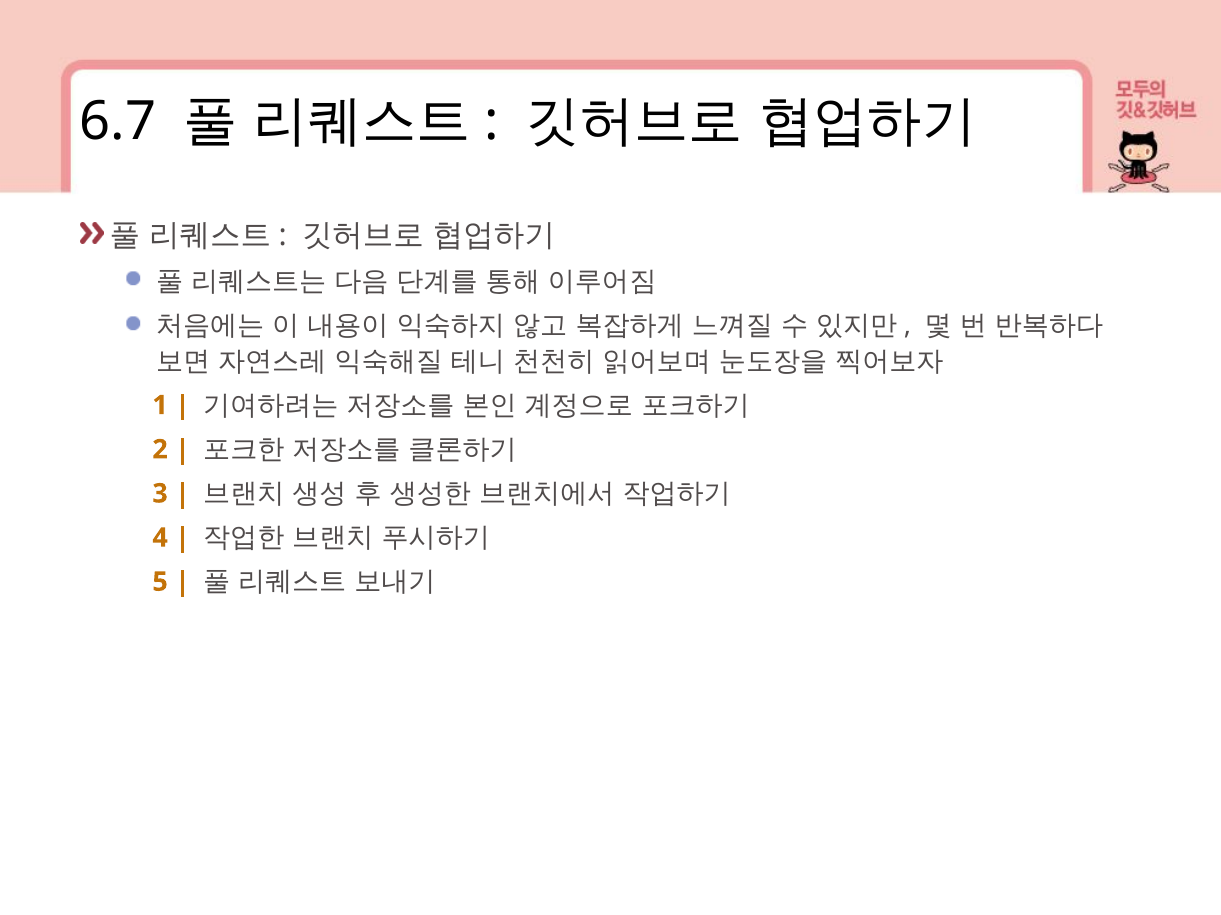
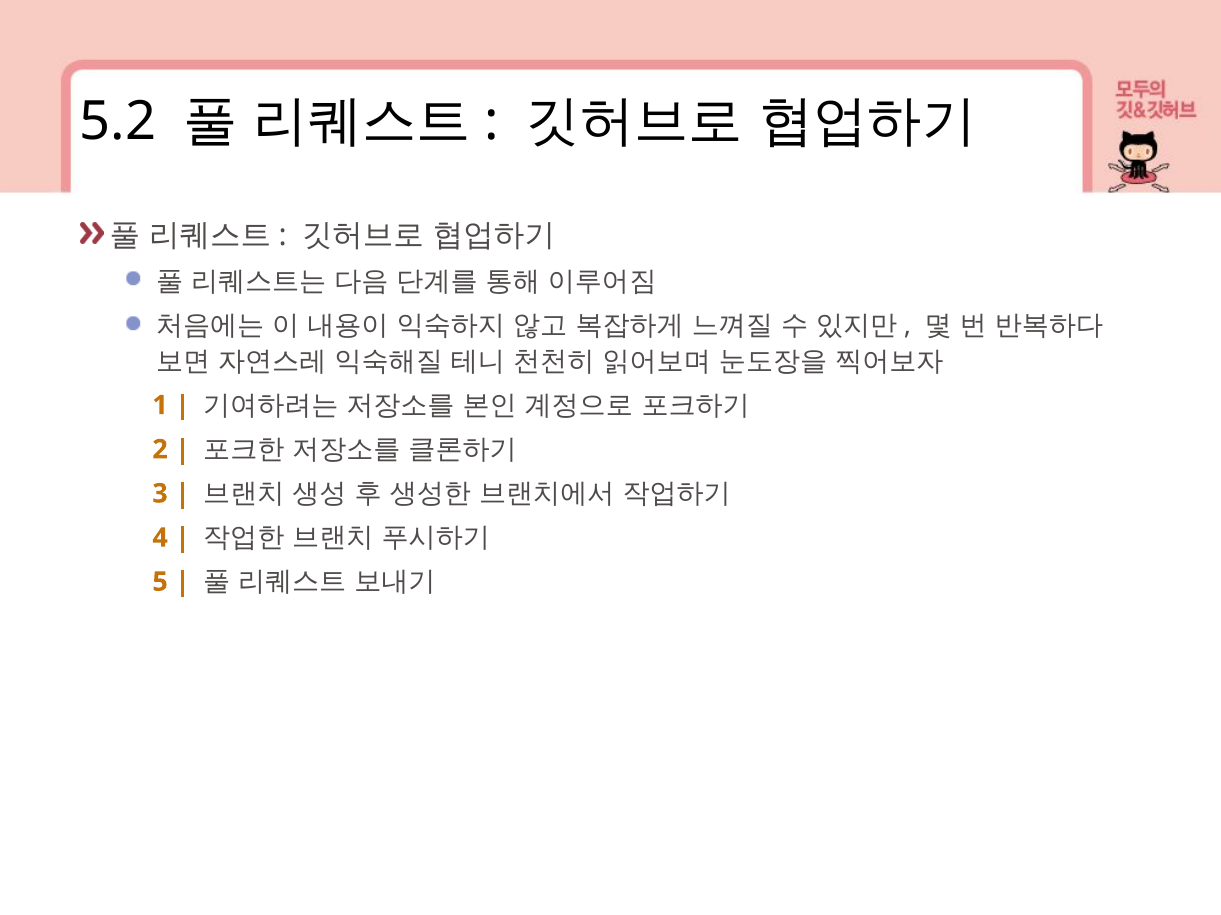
6.7: 6.7 -> 5.2 (118, 122)
